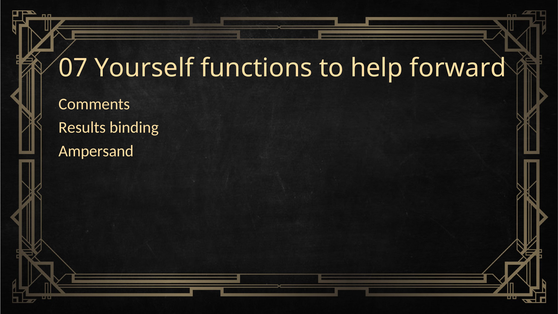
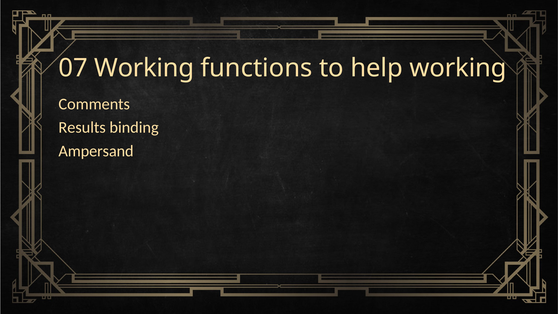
07 Yourself: Yourself -> Working (144, 68)
help forward: forward -> working (458, 68)
